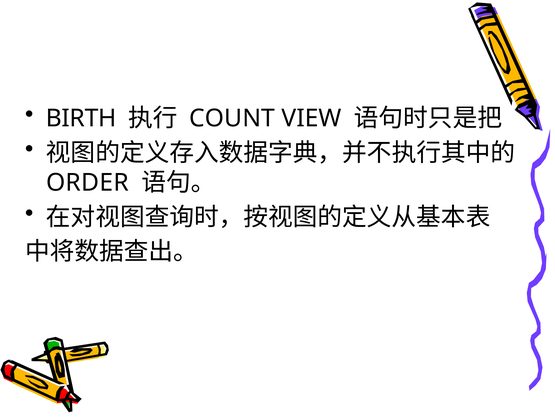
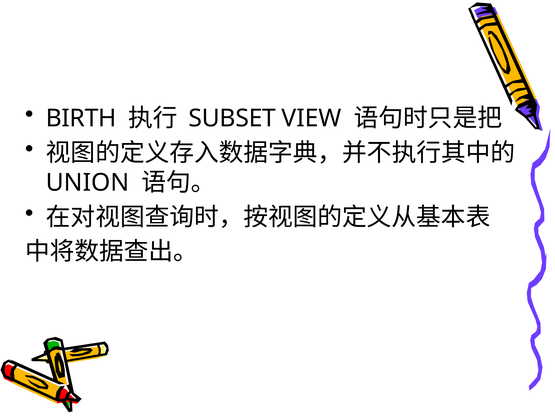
COUNT: COUNT -> SUBSET (232, 118)
ORDER: ORDER -> UNION (88, 182)
